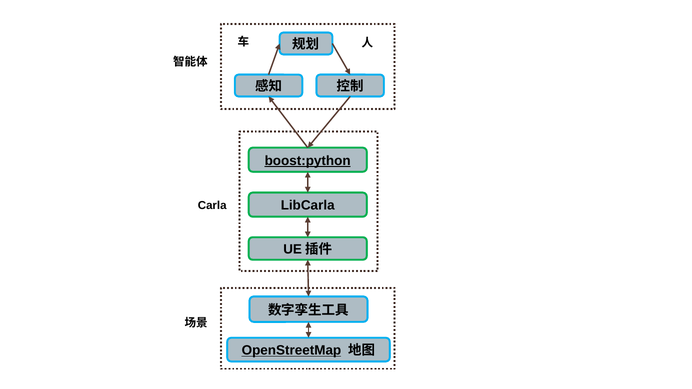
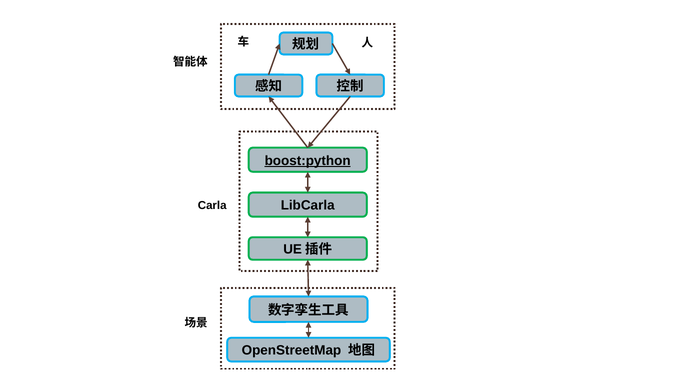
OpenStreetMap underline: present -> none (291, 351)
